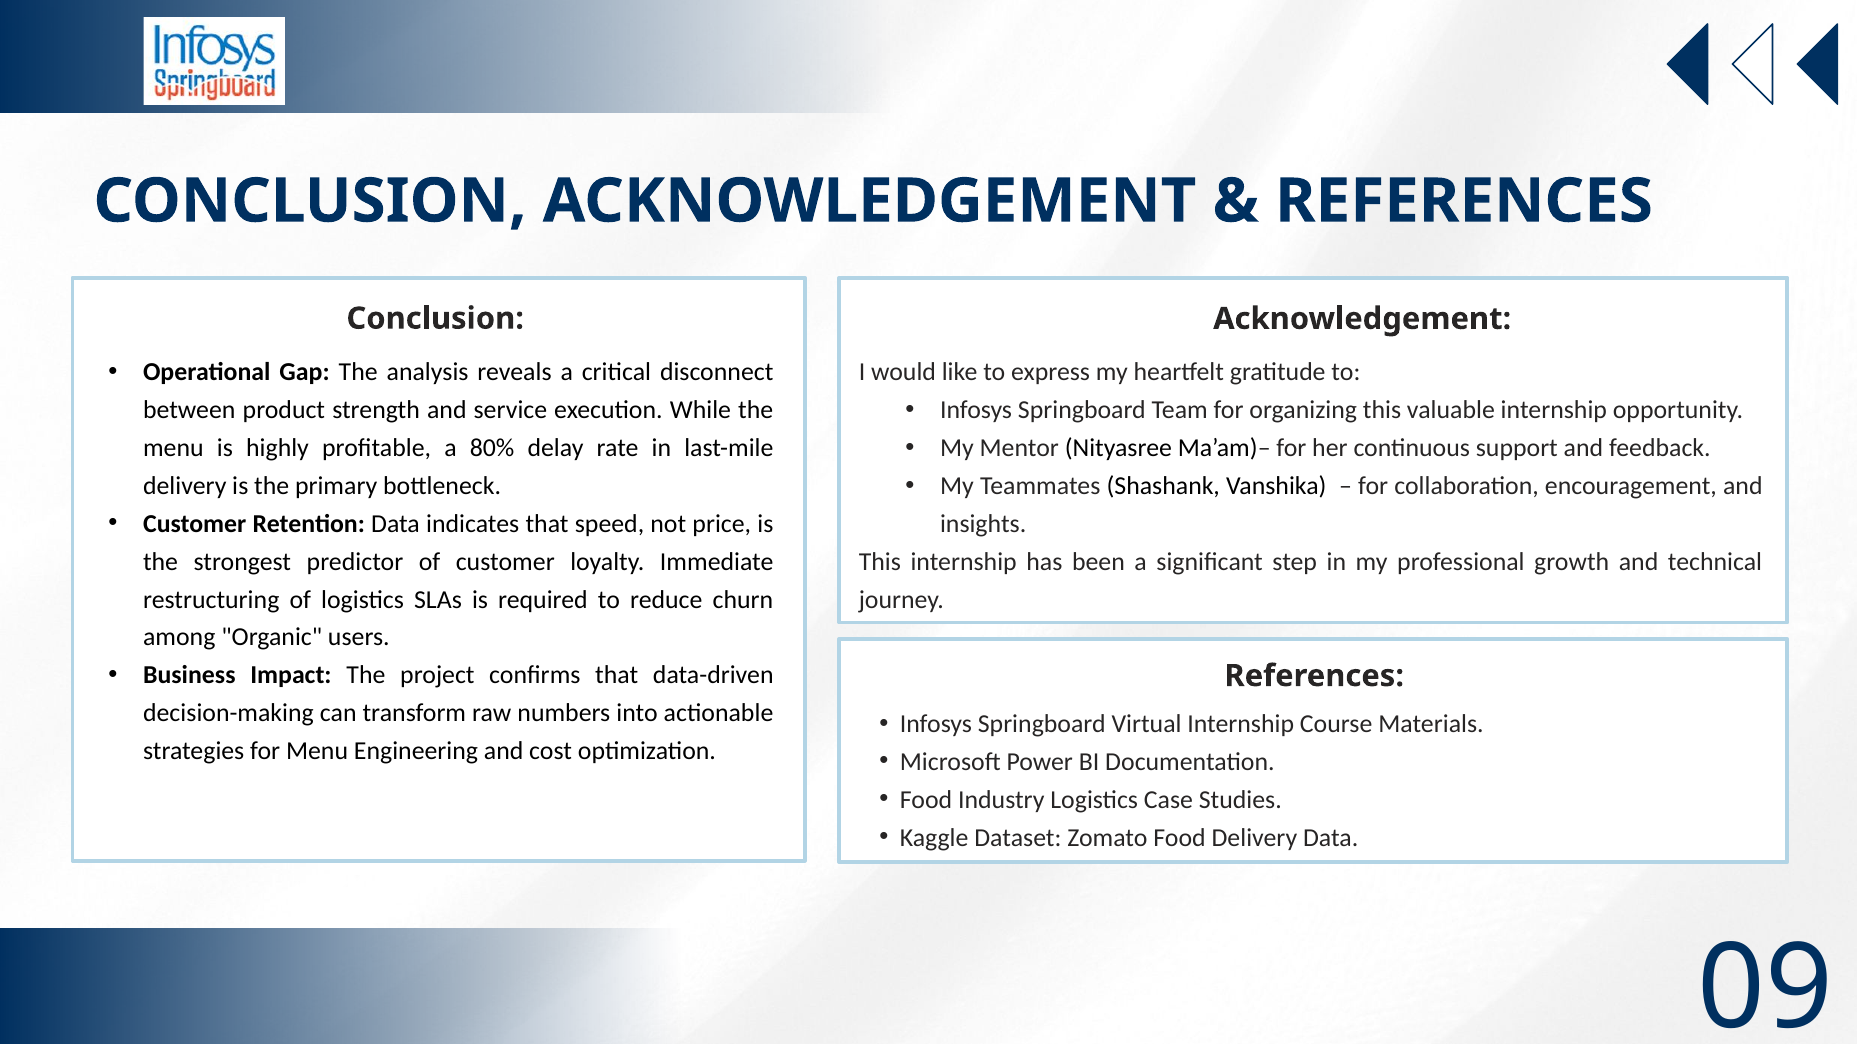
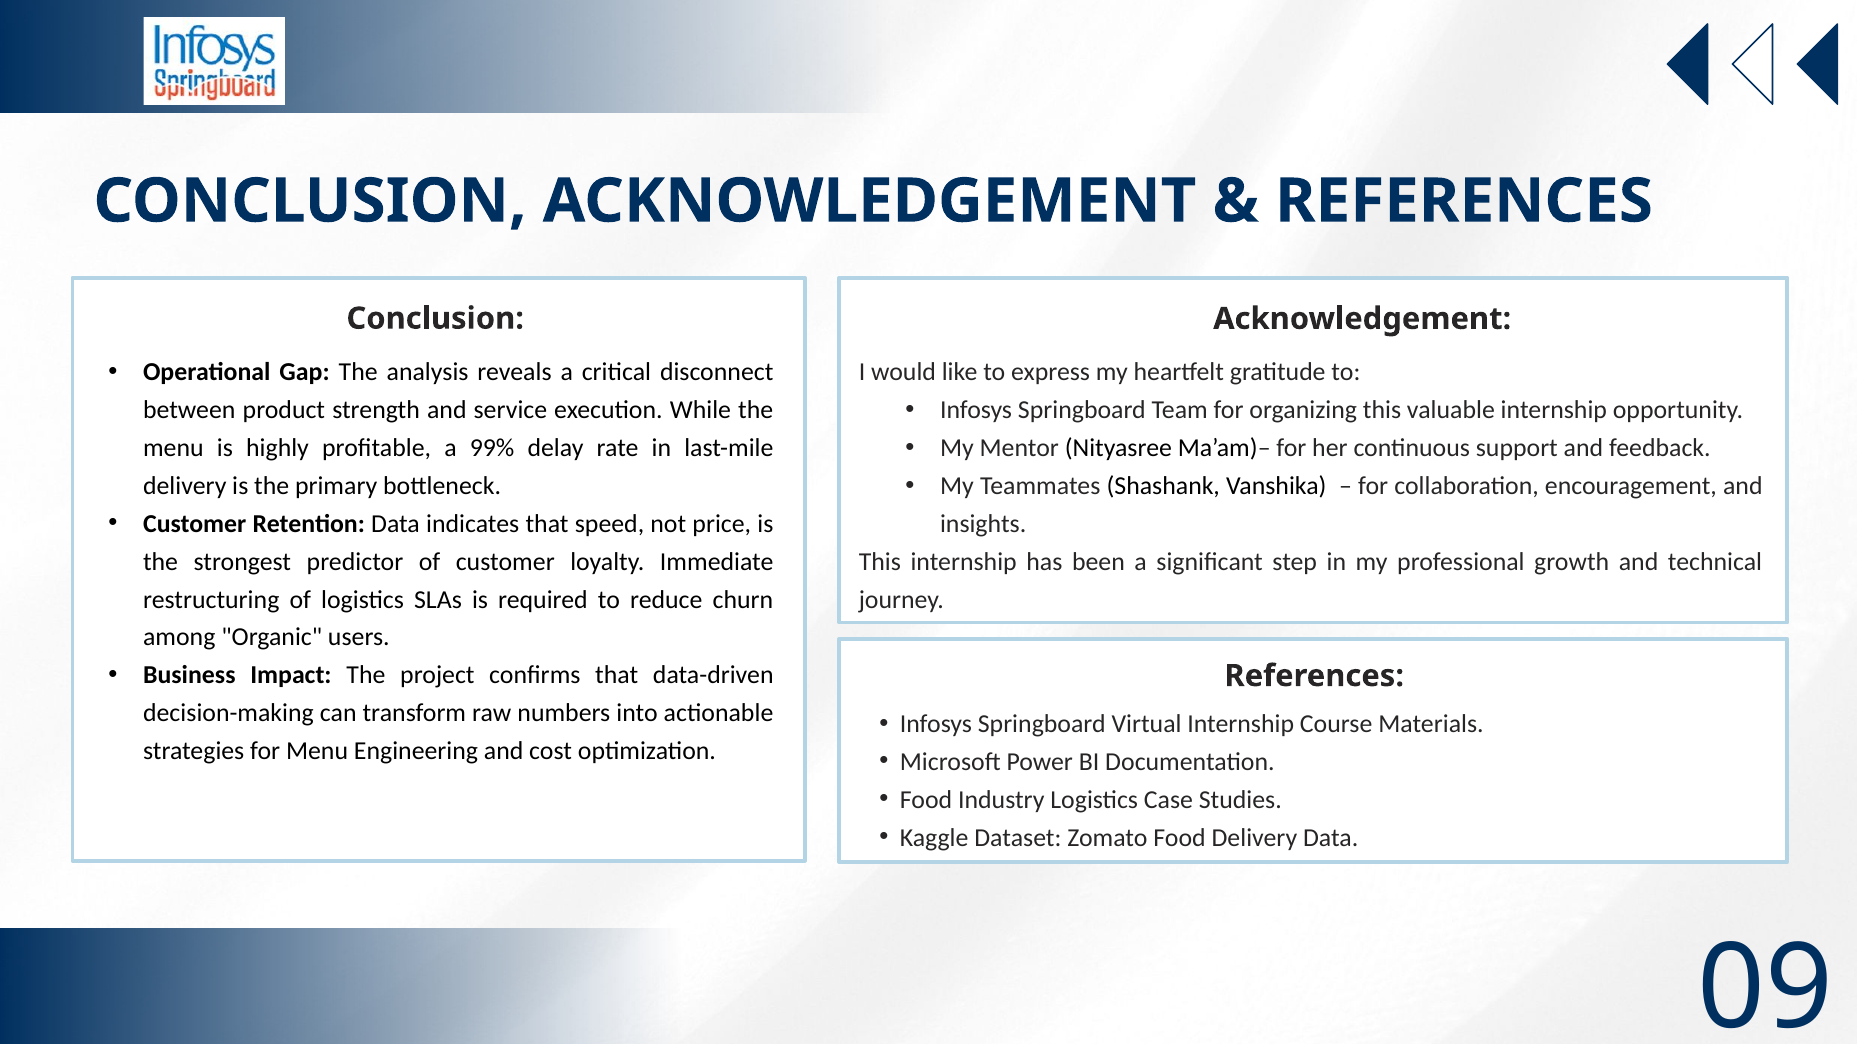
80%: 80% -> 99% (492, 448)
